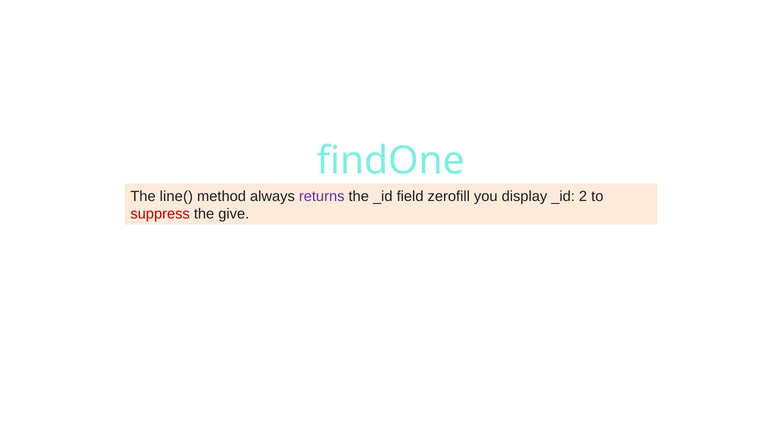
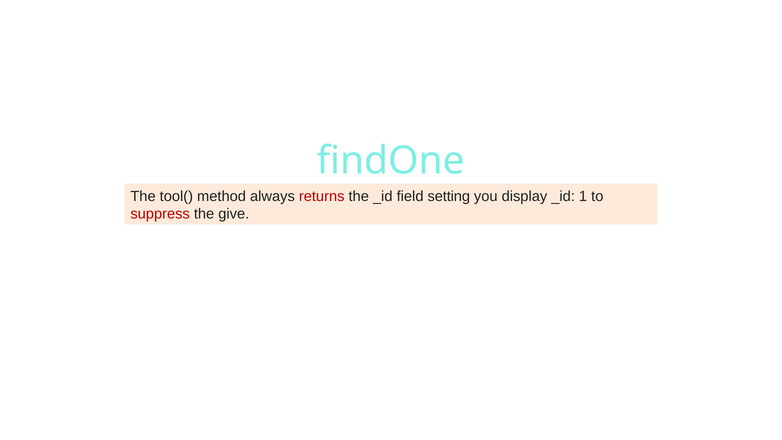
line(: line( -> tool( (176, 196)
returns colour: purple -> red (322, 196)
zerofill: zerofill -> setting (449, 196)
2: 2 -> 1 (583, 196)
